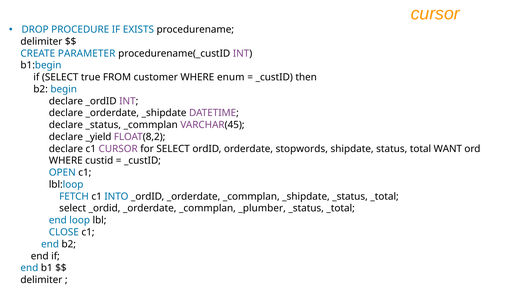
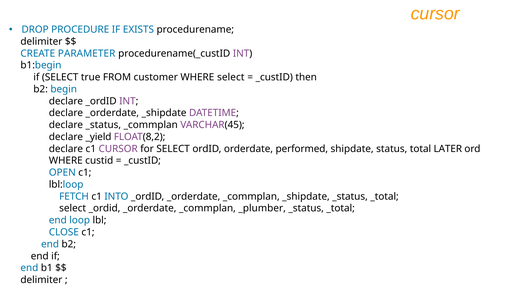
WHERE enum: enum -> select (231, 77)
stopwords: stopwords -> performed (302, 149)
WANT: WANT -> LATER (448, 149)
